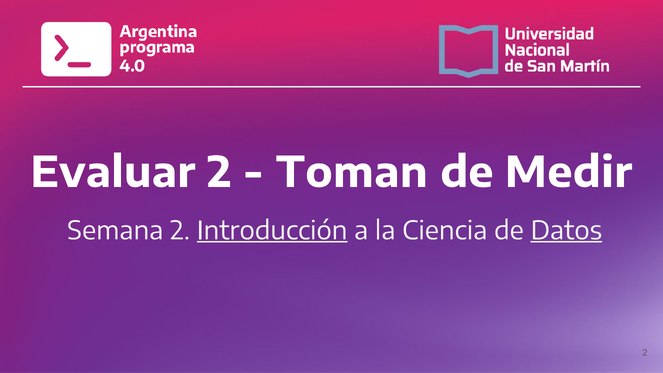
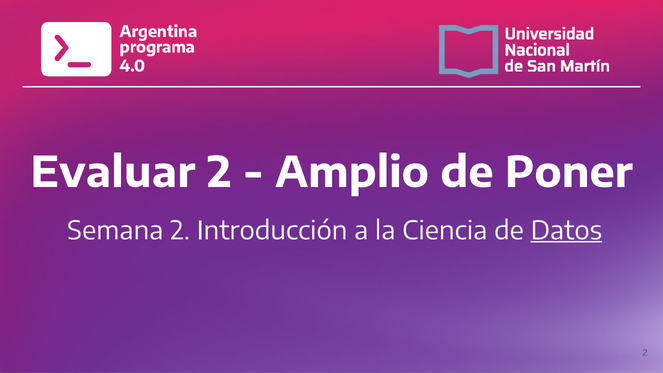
Toman: Toman -> Amplio (352, 173)
Medir: Medir -> Poner (569, 173)
Introducción underline: present -> none (272, 231)
